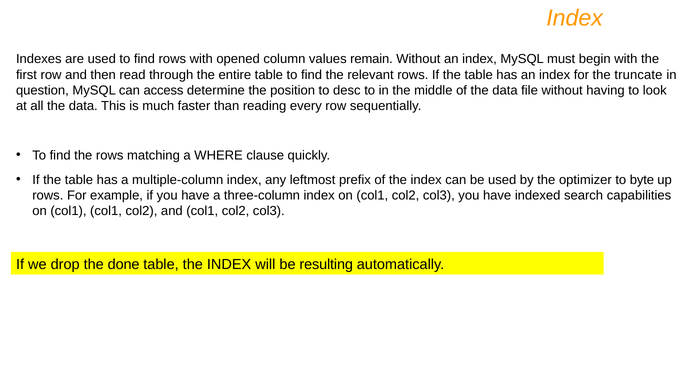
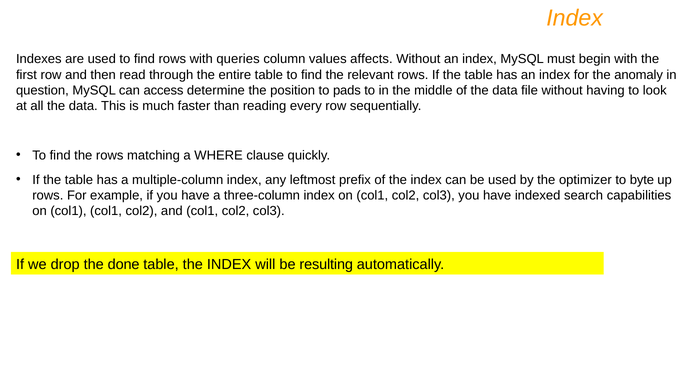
opened: opened -> queries (238, 59)
remain: remain -> affects (371, 59)
truncate: truncate -> anomaly (639, 75)
desc: desc -> pads (347, 90)
